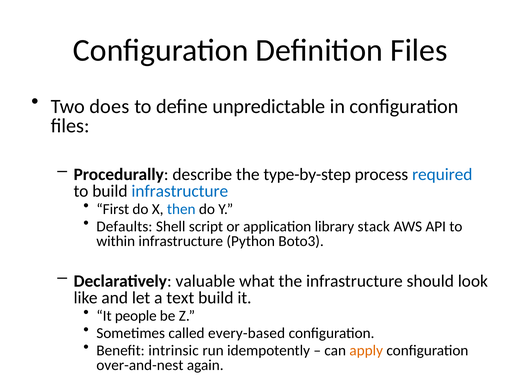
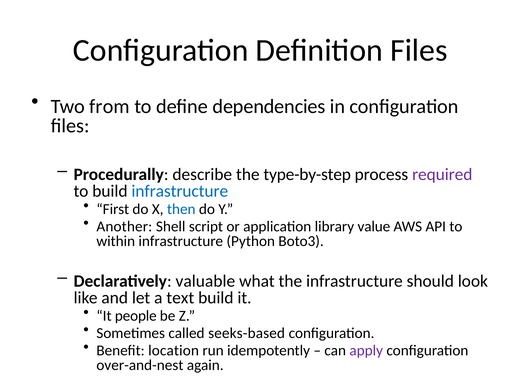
does: does -> from (109, 107)
unpredictable: unpredictable -> dependencies (269, 107)
required colour: blue -> purple (442, 175)
Defaults: Defaults -> Another (124, 227)
stack: stack -> value (374, 227)
every-based: every-based -> seeks-based (247, 334)
intrinsic: intrinsic -> location (174, 351)
apply colour: orange -> purple (366, 351)
